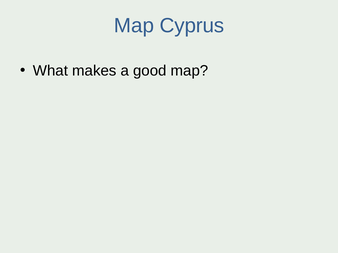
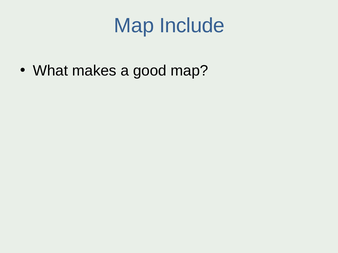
Cyprus: Cyprus -> Include (192, 26)
